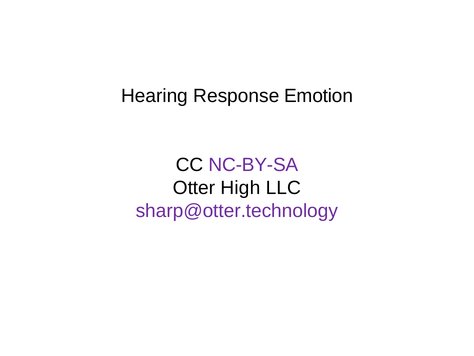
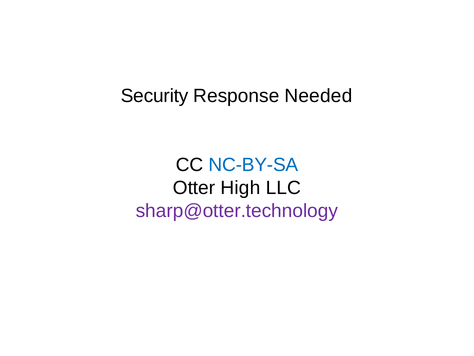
Hearing: Hearing -> Security (155, 96)
Emotion: Emotion -> Needed (318, 96)
NC-BY-SA colour: purple -> blue (253, 165)
